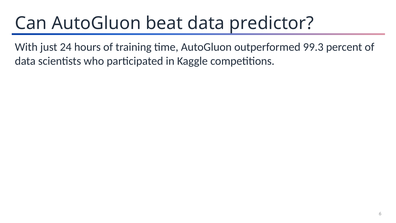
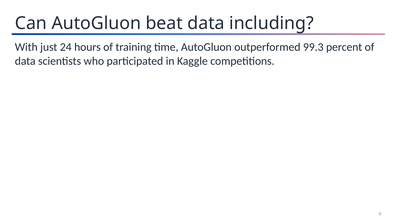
predictor: predictor -> including (272, 23)
